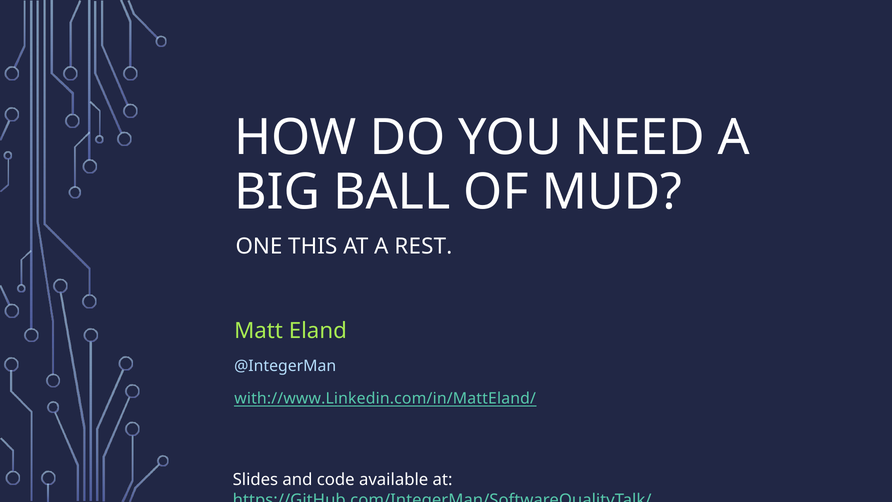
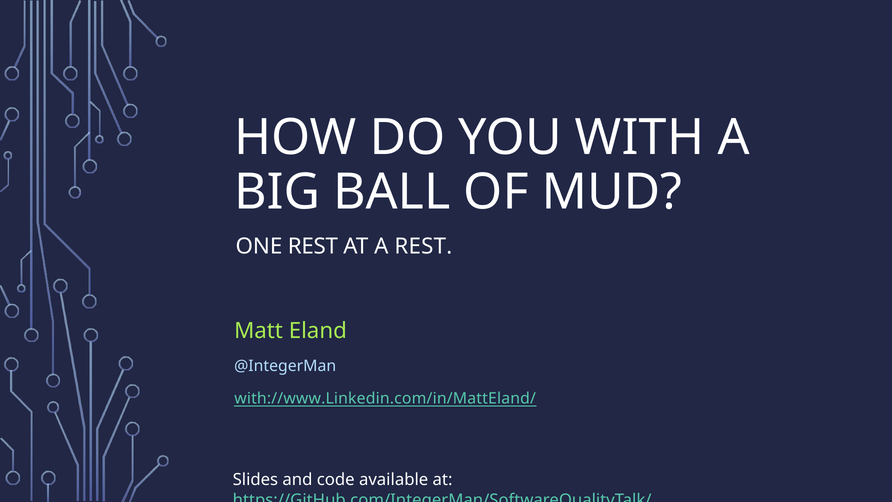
NEED: NEED -> WITH (639, 138)
ONE THIS: THIS -> REST (313, 246)
